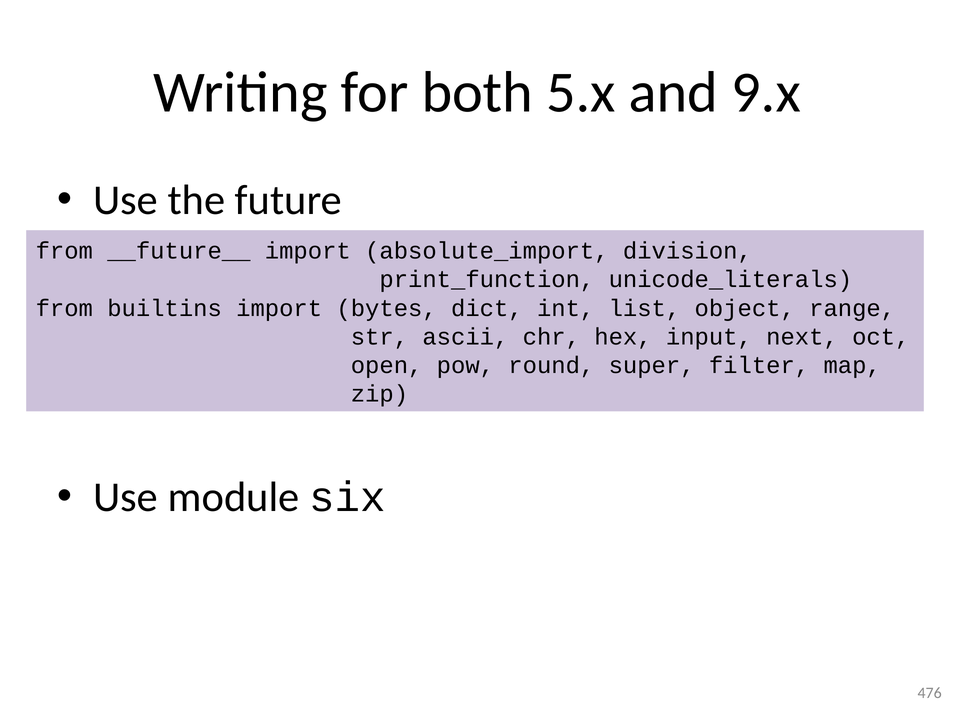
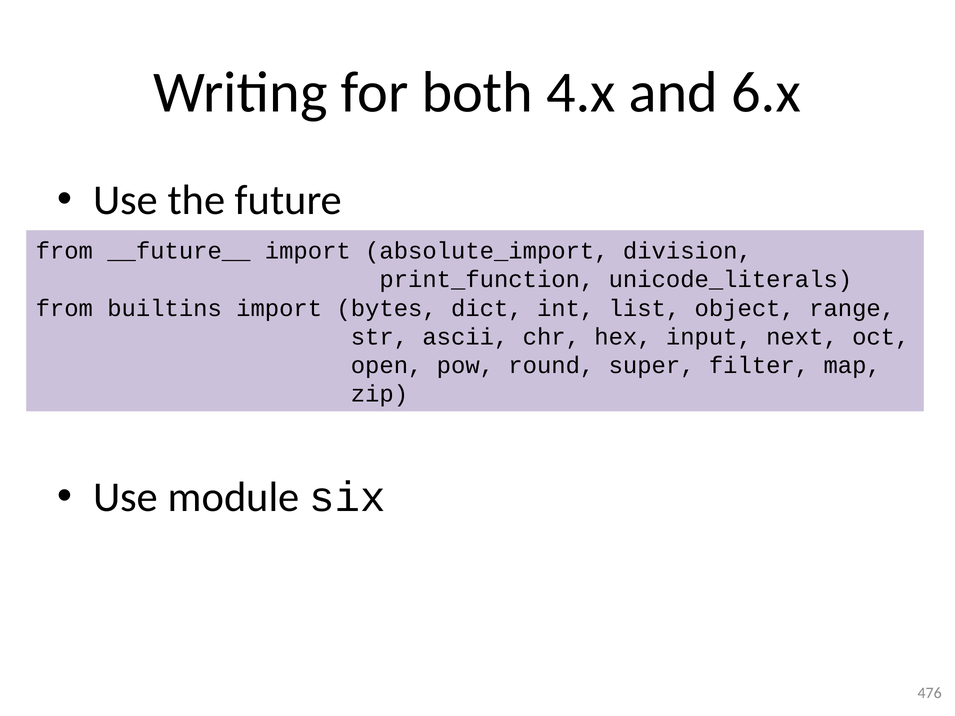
5.x: 5.x -> 4.x (581, 92)
9.x: 9.x -> 6.x (766, 92)
